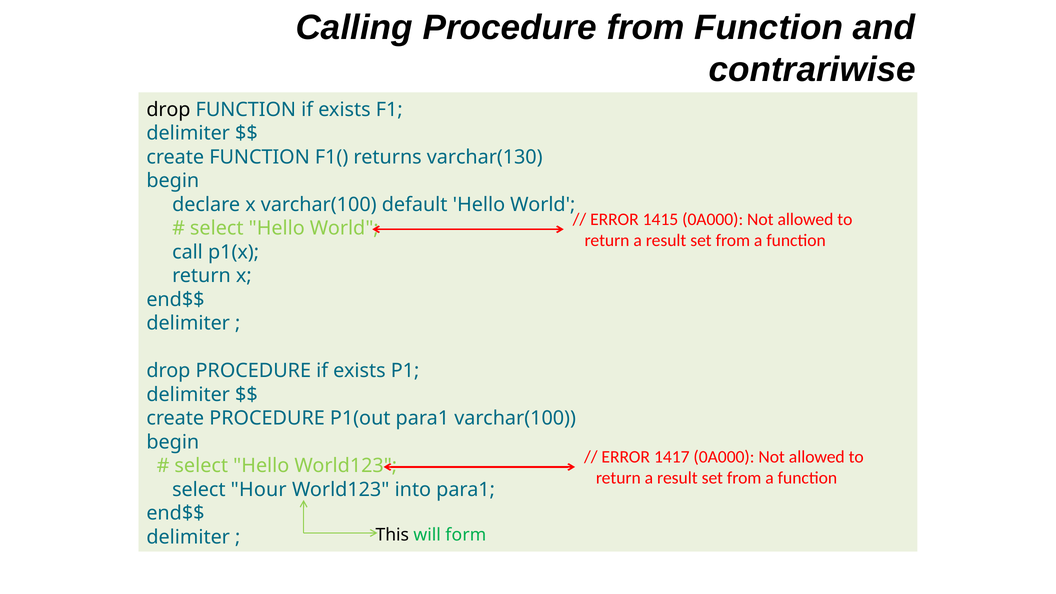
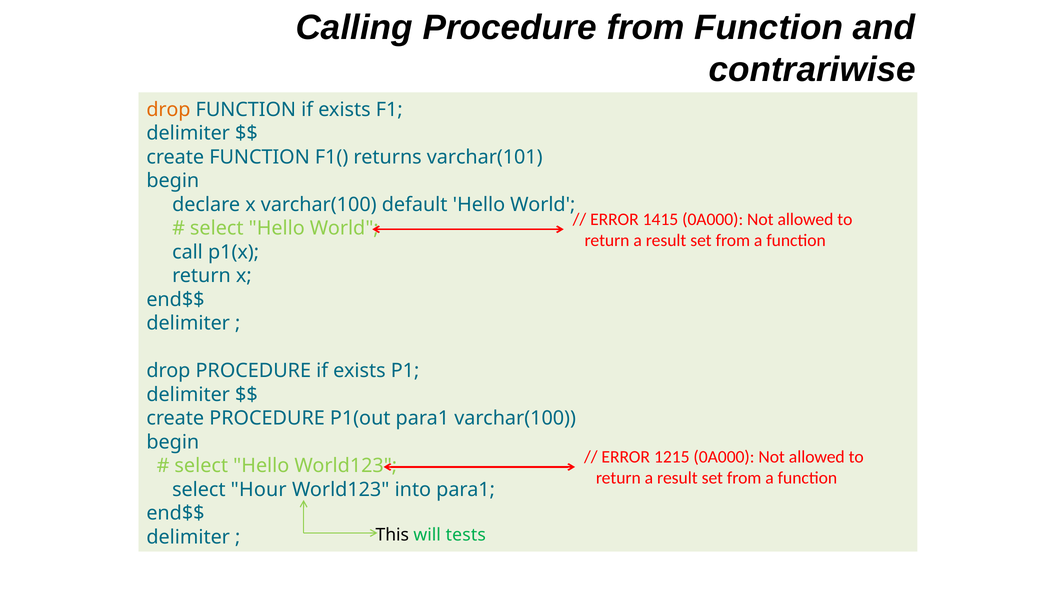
drop colour: black -> orange (168, 110)
varchar(130: varchar(130 -> varchar(101 (485, 157)
1417: 1417 -> 1215 (672, 457)
form: form -> tests (466, 535)
